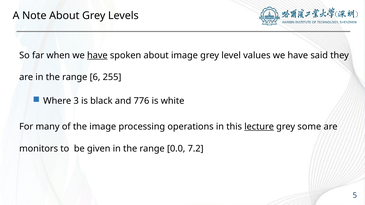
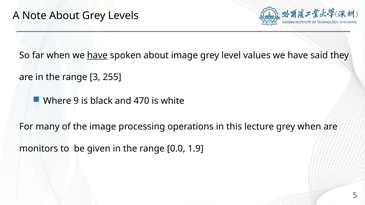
6: 6 -> 3 (95, 77)
3: 3 -> 9 (76, 101)
776: 776 -> 470 (141, 101)
lecture underline: present -> none (259, 127)
grey some: some -> when (309, 127)
7.2: 7.2 -> 1.9 (196, 149)
